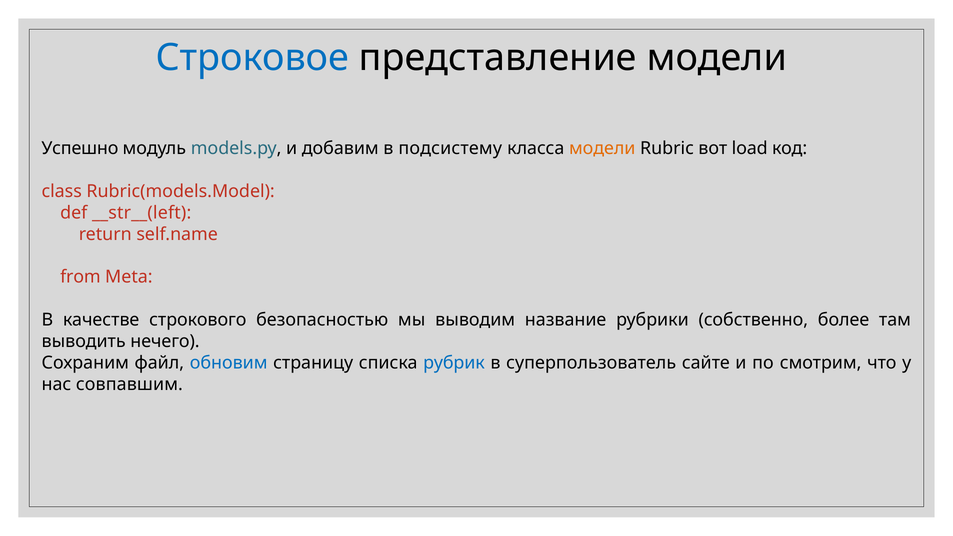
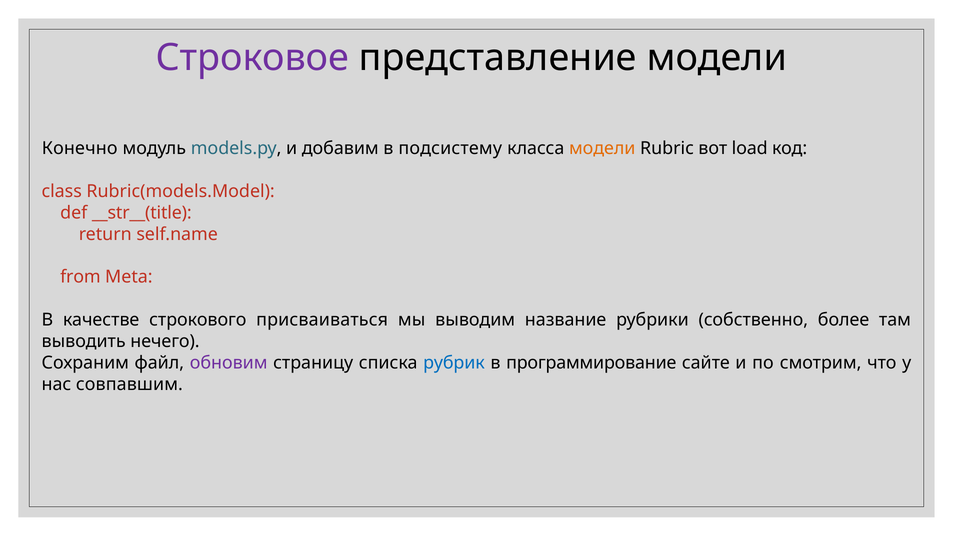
Строковое colour: blue -> purple (252, 58)
Успешно: Успешно -> Конечно (80, 148)
__str__(left: __str__(left -> __str__(title (142, 213)
безопасностью: безопасностью -> присваиваться (322, 320)
обновим colour: blue -> purple (229, 363)
суперпользователь: суперпользователь -> программирование (591, 363)
